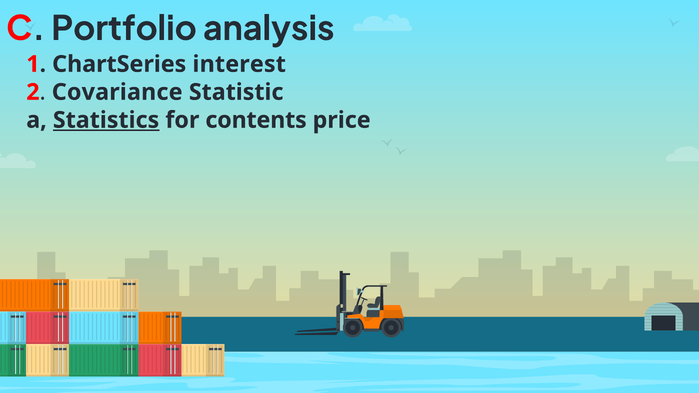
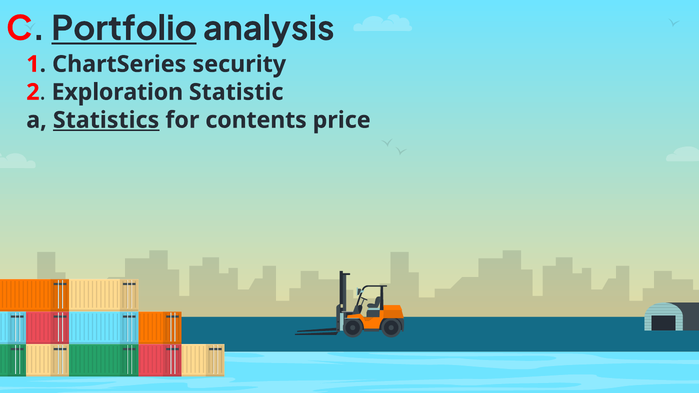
Portfolio underline: none -> present (124, 29)
interest: interest -> security (239, 64)
Covariance: Covariance -> Exploration (117, 92)
